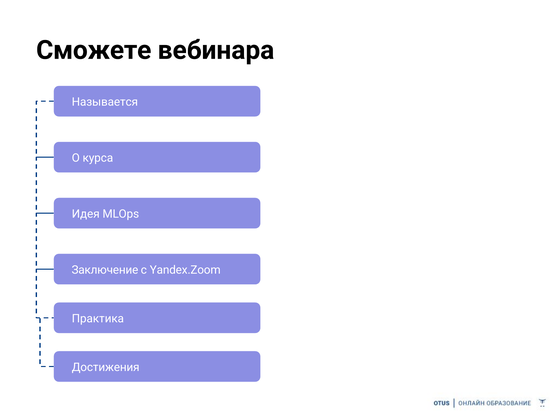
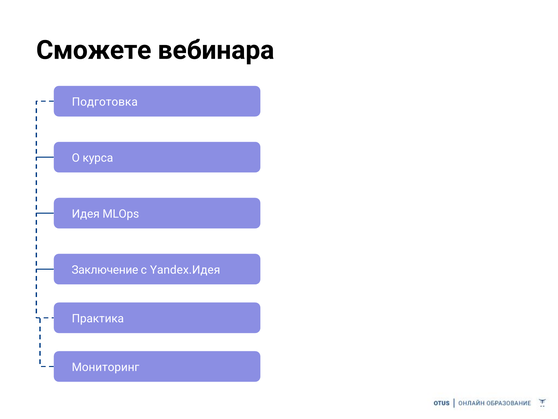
Называется: Называется -> Подготовка (105, 102)
Yandex.Zoom: Yandex.Zoom -> Yandex.Идея (185, 270)
Достижения: Достижения -> Мониторинг (106, 367)
